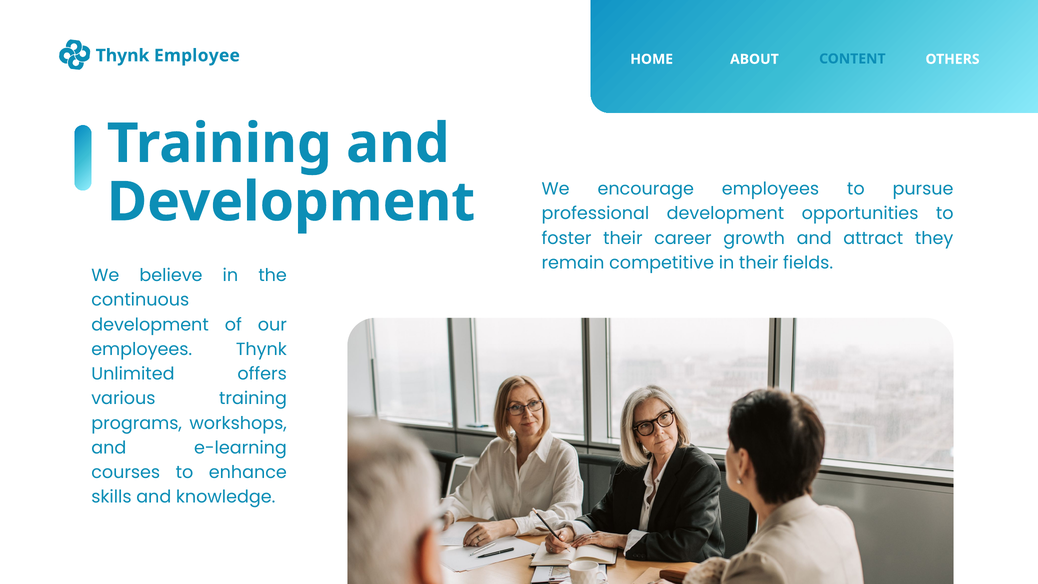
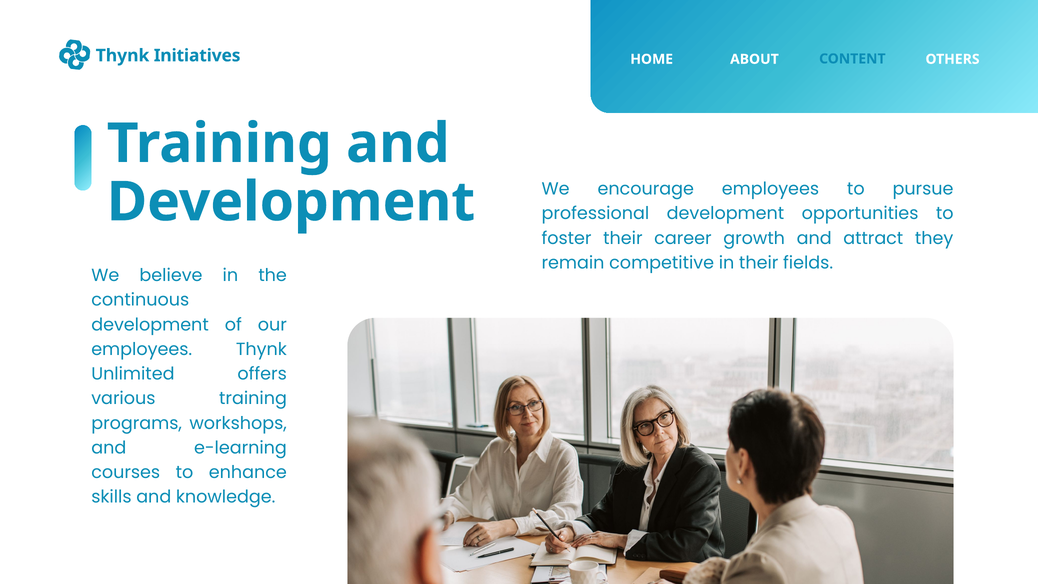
Employee: Employee -> Initiatives (197, 56)
